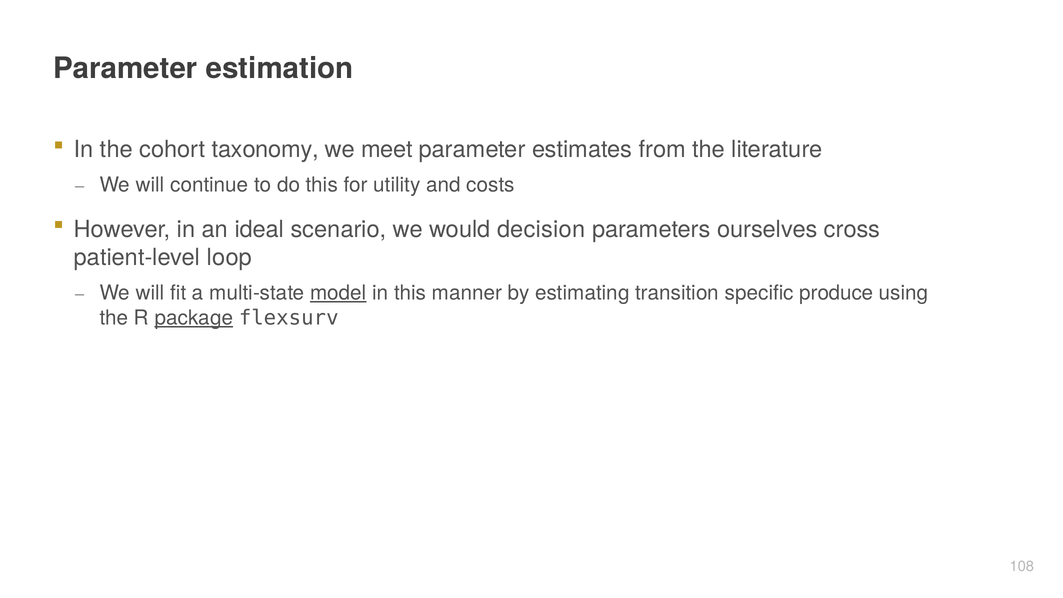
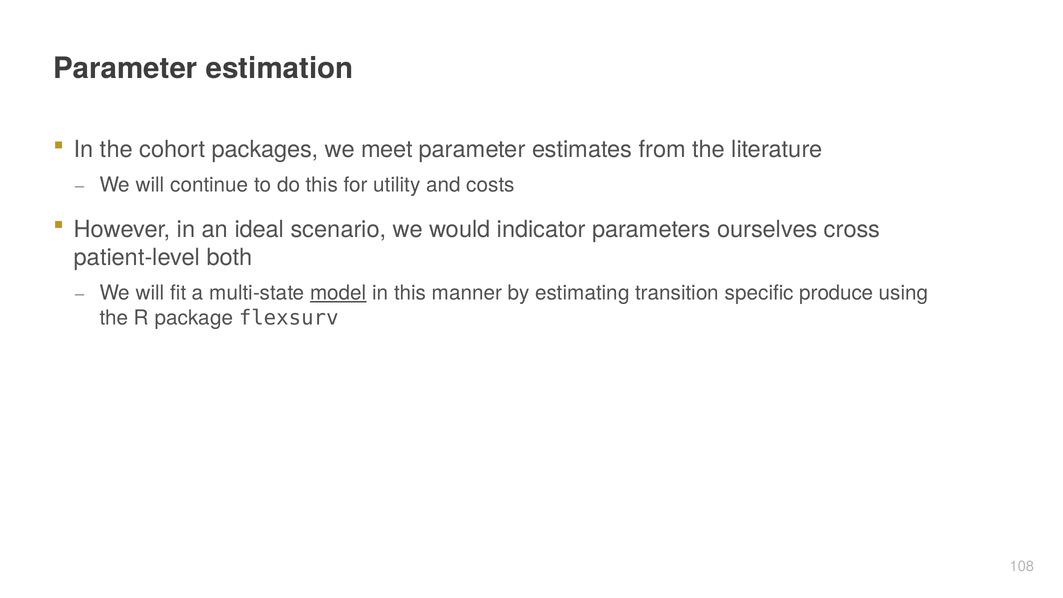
taxonomy: taxonomy -> packages (265, 150)
decision: decision -> indicator (541, 229)
loop: loop -> both (229, 258)
package underline: present -> none (194, 318)
